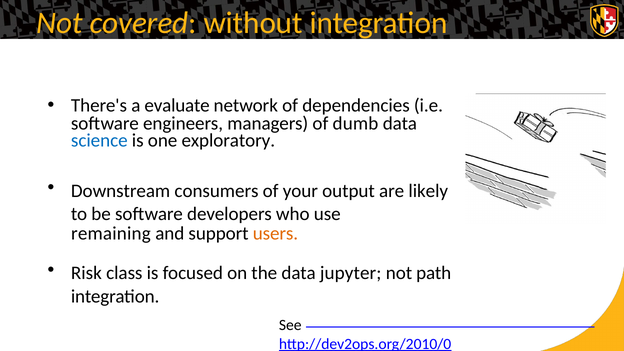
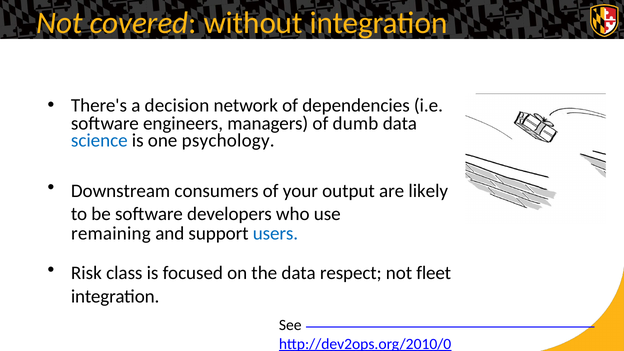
evaluate: evaluate -> decision (177, 105)
exploratory: exploratory -> psychology (228, 140)
users colour: orange -> blue (275, 233)
jupyter: jupyter -> respect (351, 273)
path: path -> fleet (434, 273)
